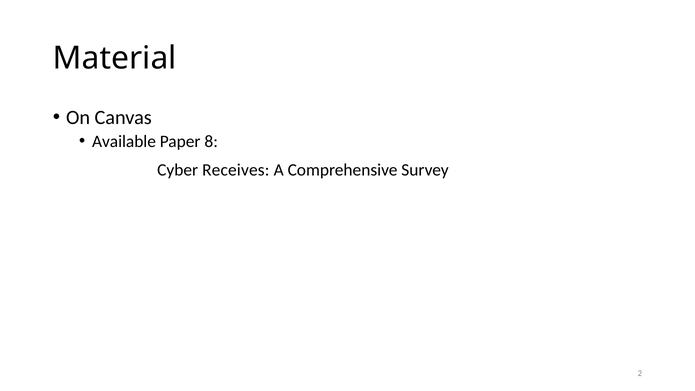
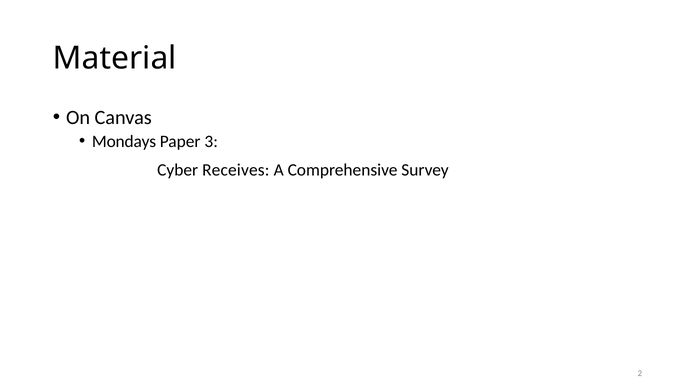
Available: Available -> Mondays (124, 141)
8: 8 -> 3 (211, 141)
